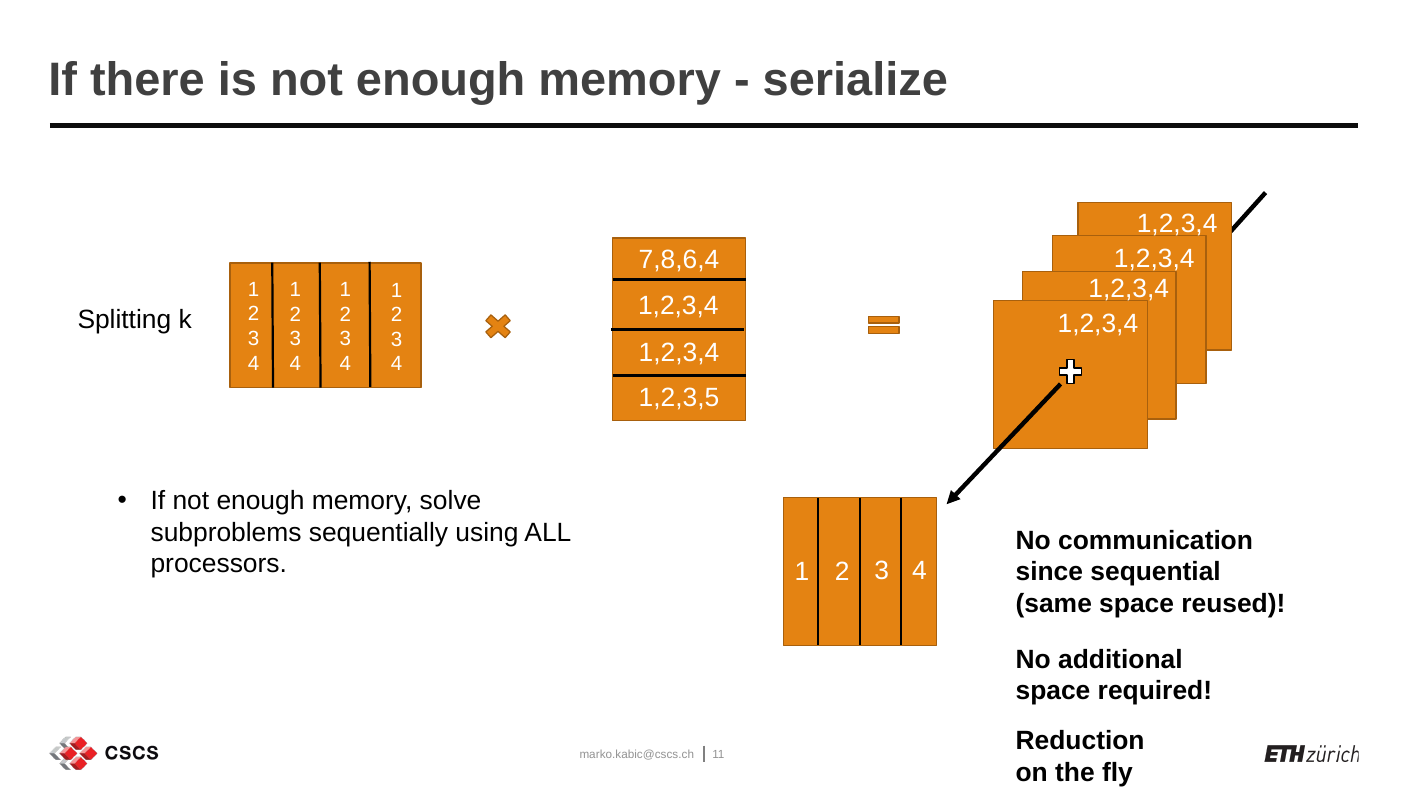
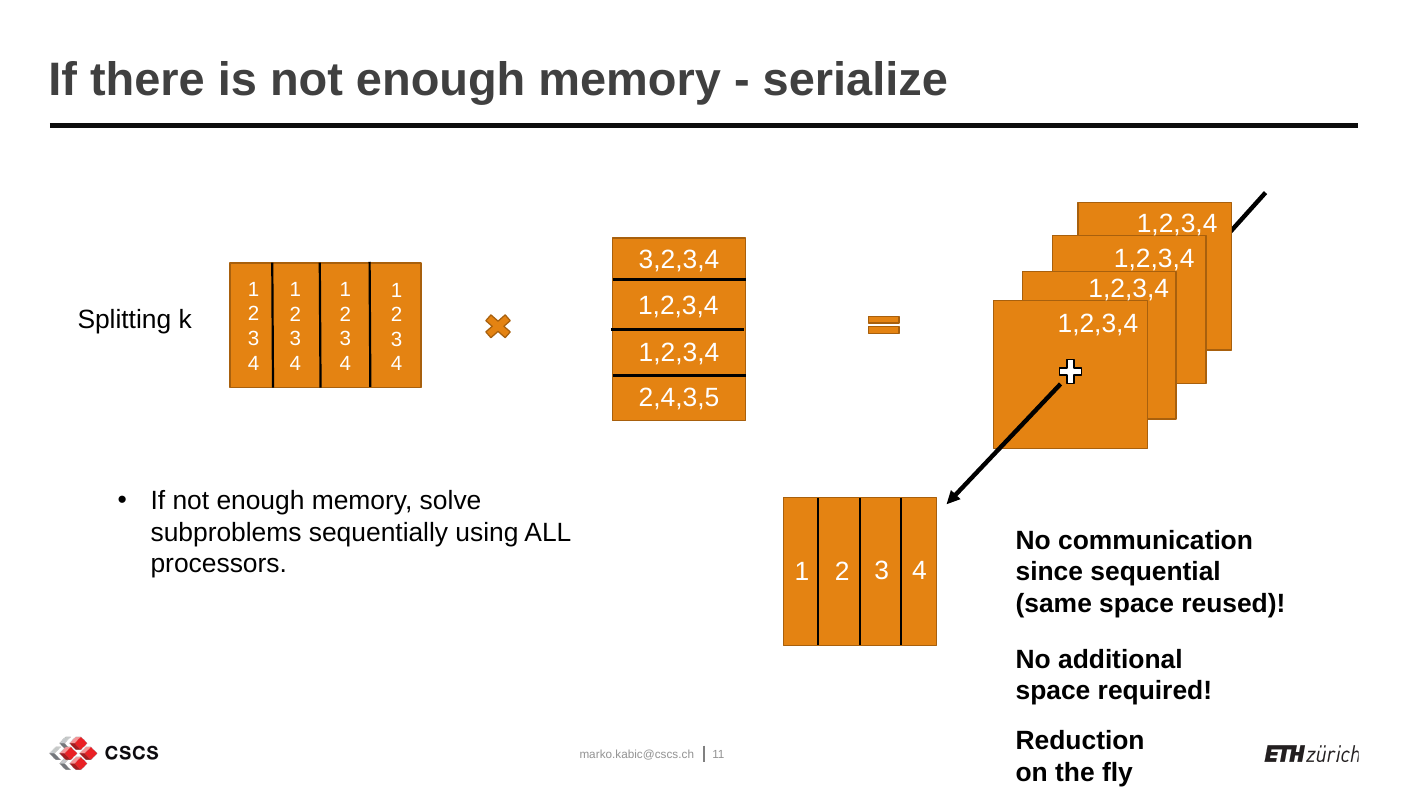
7,8,6,4: 7,8,6,4 -> 3,2,3,4 (679, 260)
1,2,3,5: 1,2,3,5 -> 2,4,3,5 (679, 398)
